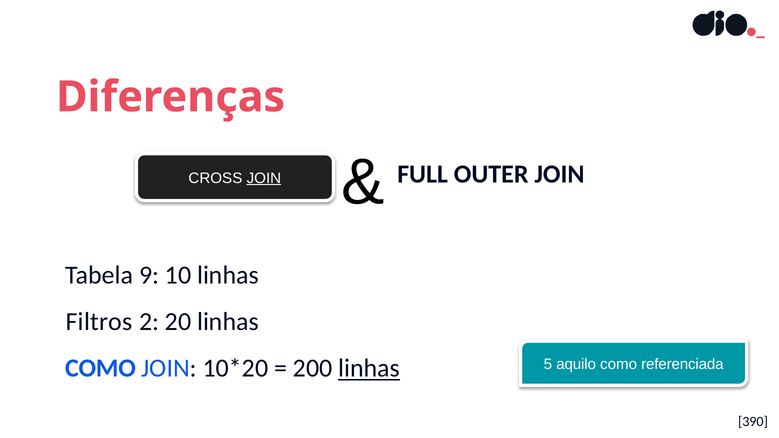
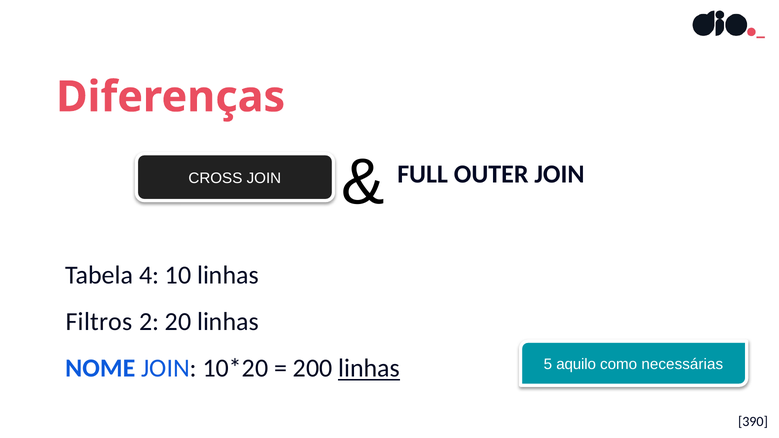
JOIN underline: present -> none (264, 178)
9: 9 -> 4 (149, 275)
COMO: COMO -> NOME (100, 369)
referenciada: referenciada -> necessárias (682, 364)
